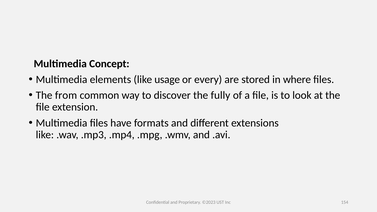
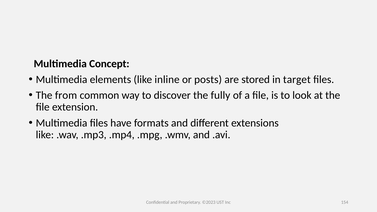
usage: usage -> inline (167, 80)
every: every -> posts (208, 80)
where: where -> target (297, 80)
